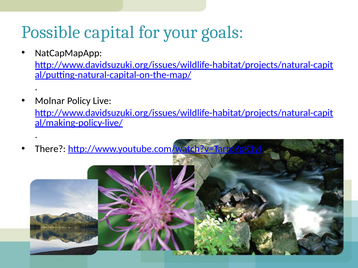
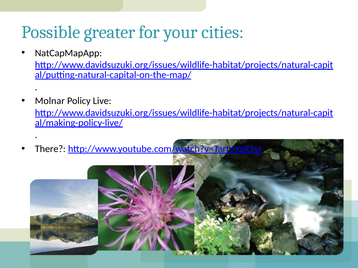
capital: capital -> greater (110, 32)
goals: goals -> cities (223, 32)
